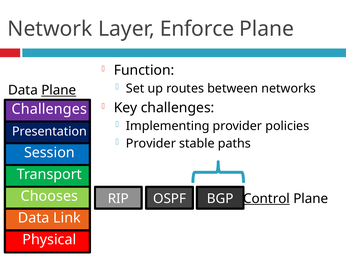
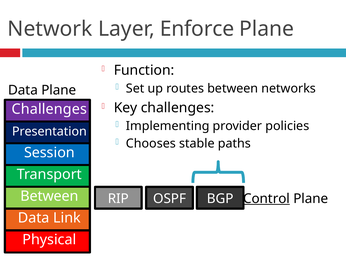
Plane underline: present -> none (59, 90)
Provider: Provider -> Chooses (151, 143)
Chooses: Chooses -> Between (49, 196)
